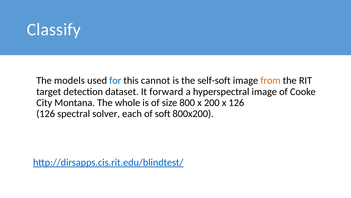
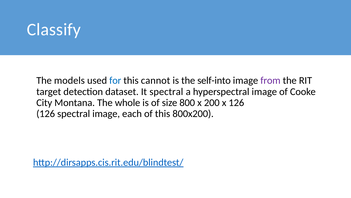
self-soft: self-soft -> self-into (214, 80)
from colour: orange -> purple (270, 80)
It forward: forward -> spectral (166, 91)
spectral solver: solver -> image (106, 113)
of soft: soft -> this (163, 113)
